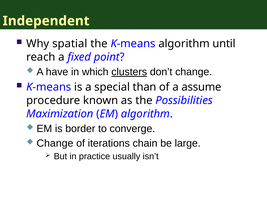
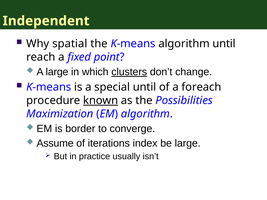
A have: have -> large (57, 72)
special than: than -> until (145, 87)
assume: assume -> foreach (201, 87)
known underline: none -> present (101, 101)
Change: Change -> Assume (55, 143)
chain: chain -> index (145, 143)
